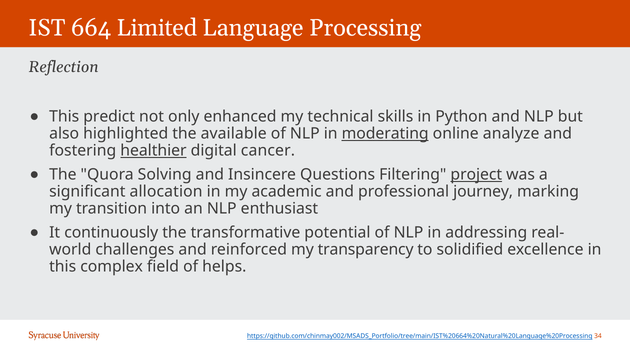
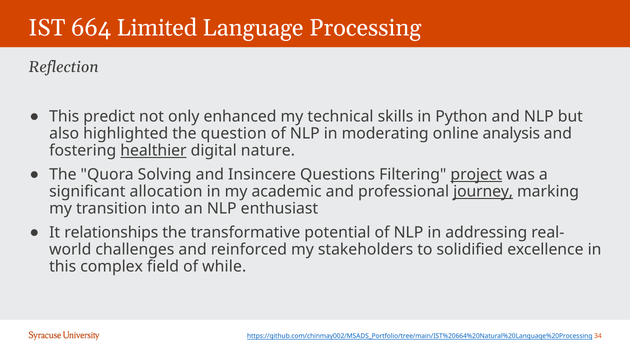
available: available -> question (234, 134)
moderating underline: present -> none (385, 134)
analyze: analyze -> analysis (511, 134)
cancer: cancer -> nature (268, 151)
journey underline: none -> present (483, 192)
continuously: continuously -> relationships (111, 233)
transparency: transparency -> stakeholders (366, 250)
helps: helps -> while (224, 267)
